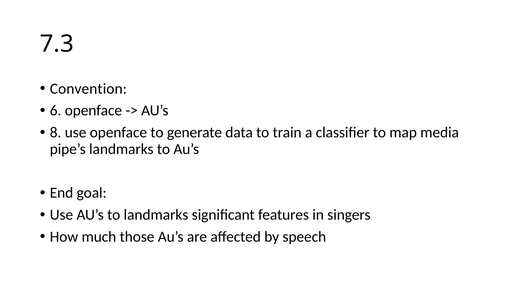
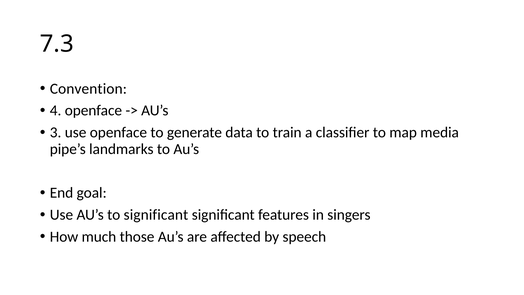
6: 6 -> 4 (56, 111)
8: 8 -> 3 (56, 132)
to landmarks: landmarks -> significant (156, 215)
